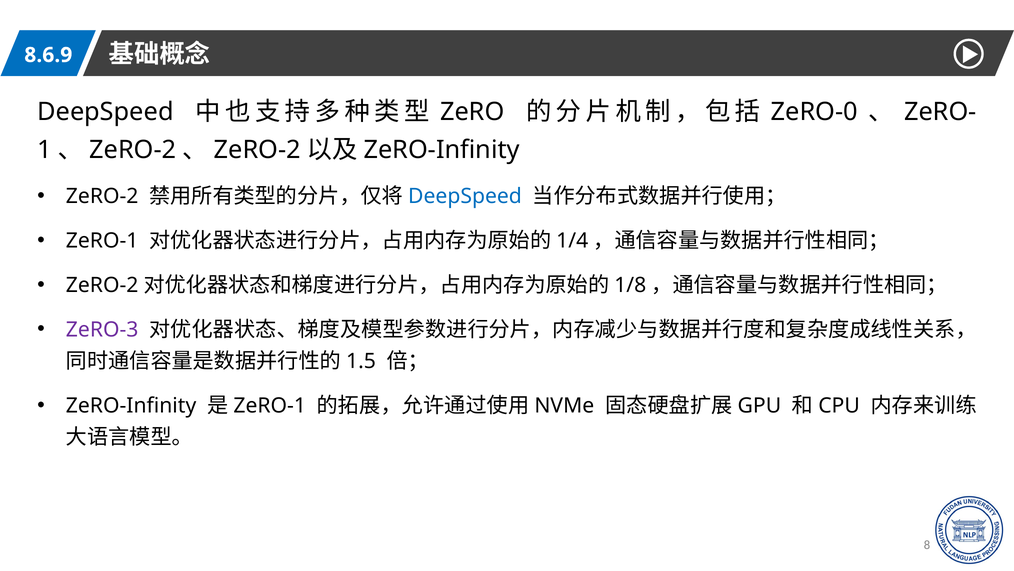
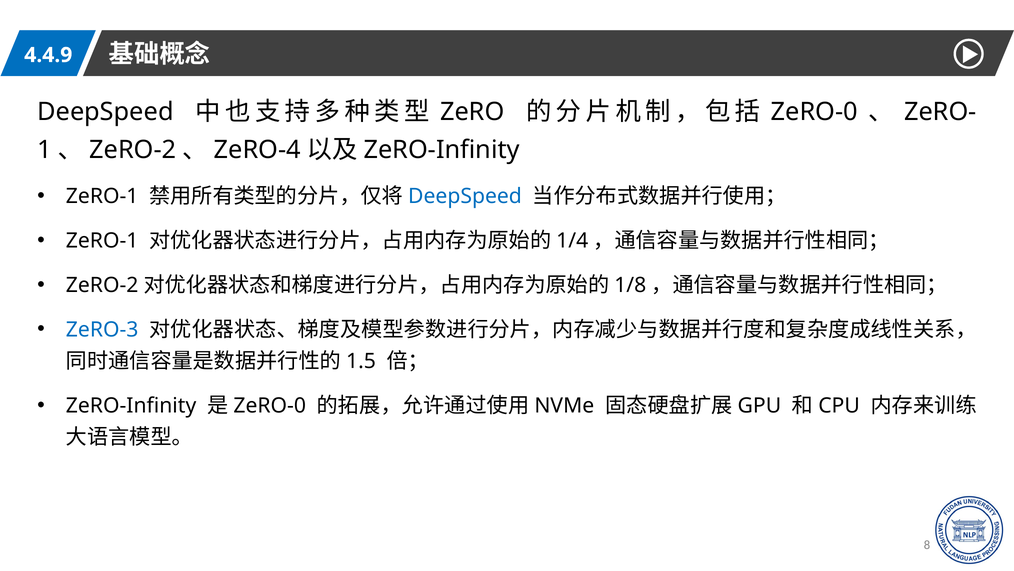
8.6.9: 8.6.9 -> 4.4.9 (48, 55)
ZeRO-2: ZeRO-2 -> ZeRO-4 (257, 150)
ZeRO-2: ZeRO-2 -> ZeRO-1 (102, 196)
ZeRO-3 colour: purple -> blue (102, 329)
ZeRO-1: ZeRO-1 -> ZeRO-0 (270, 405)
